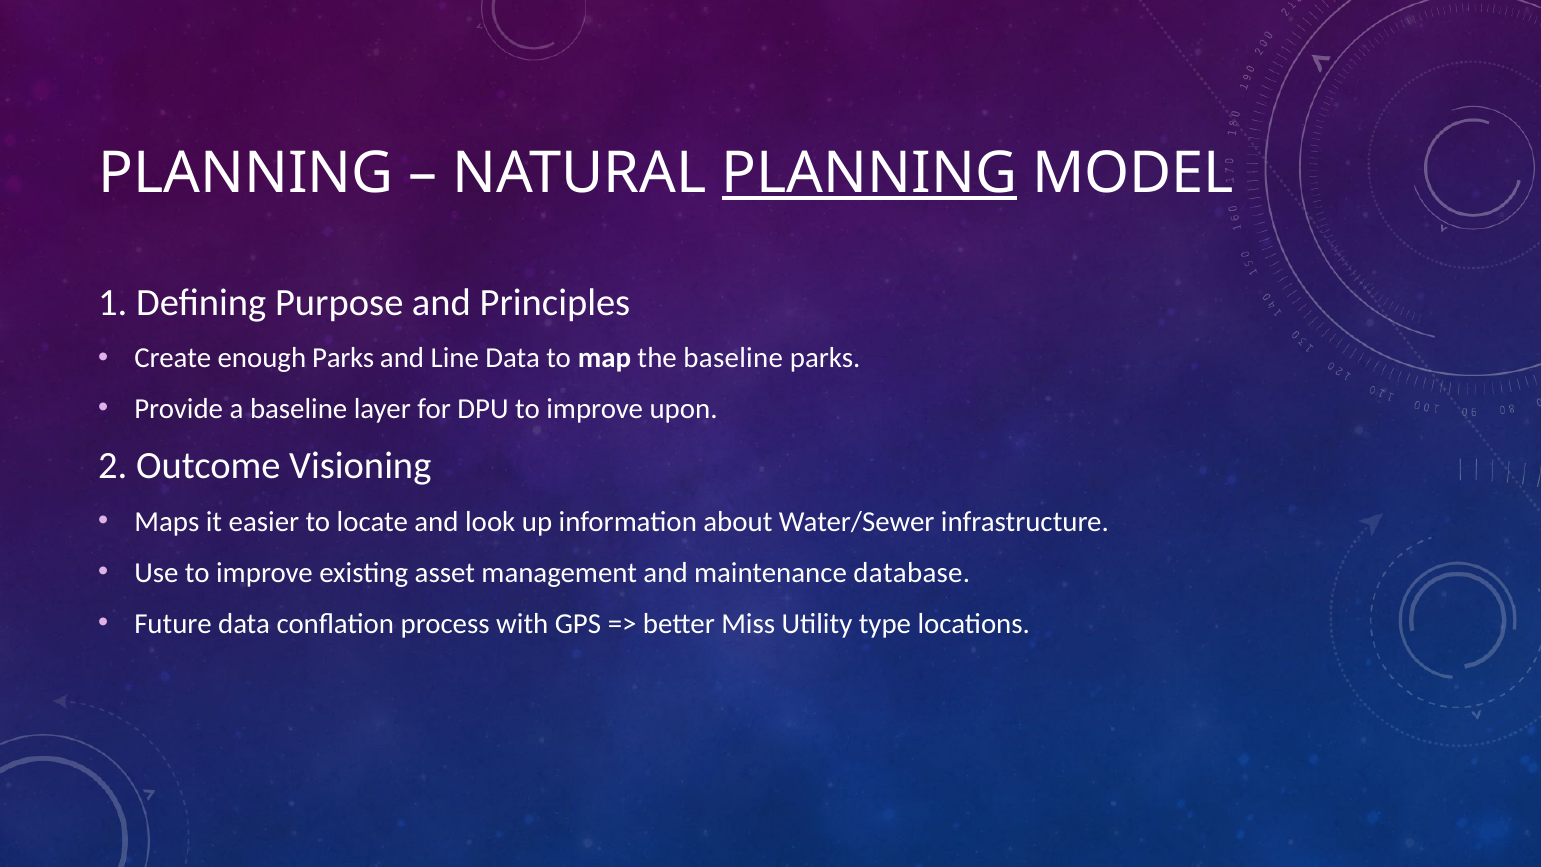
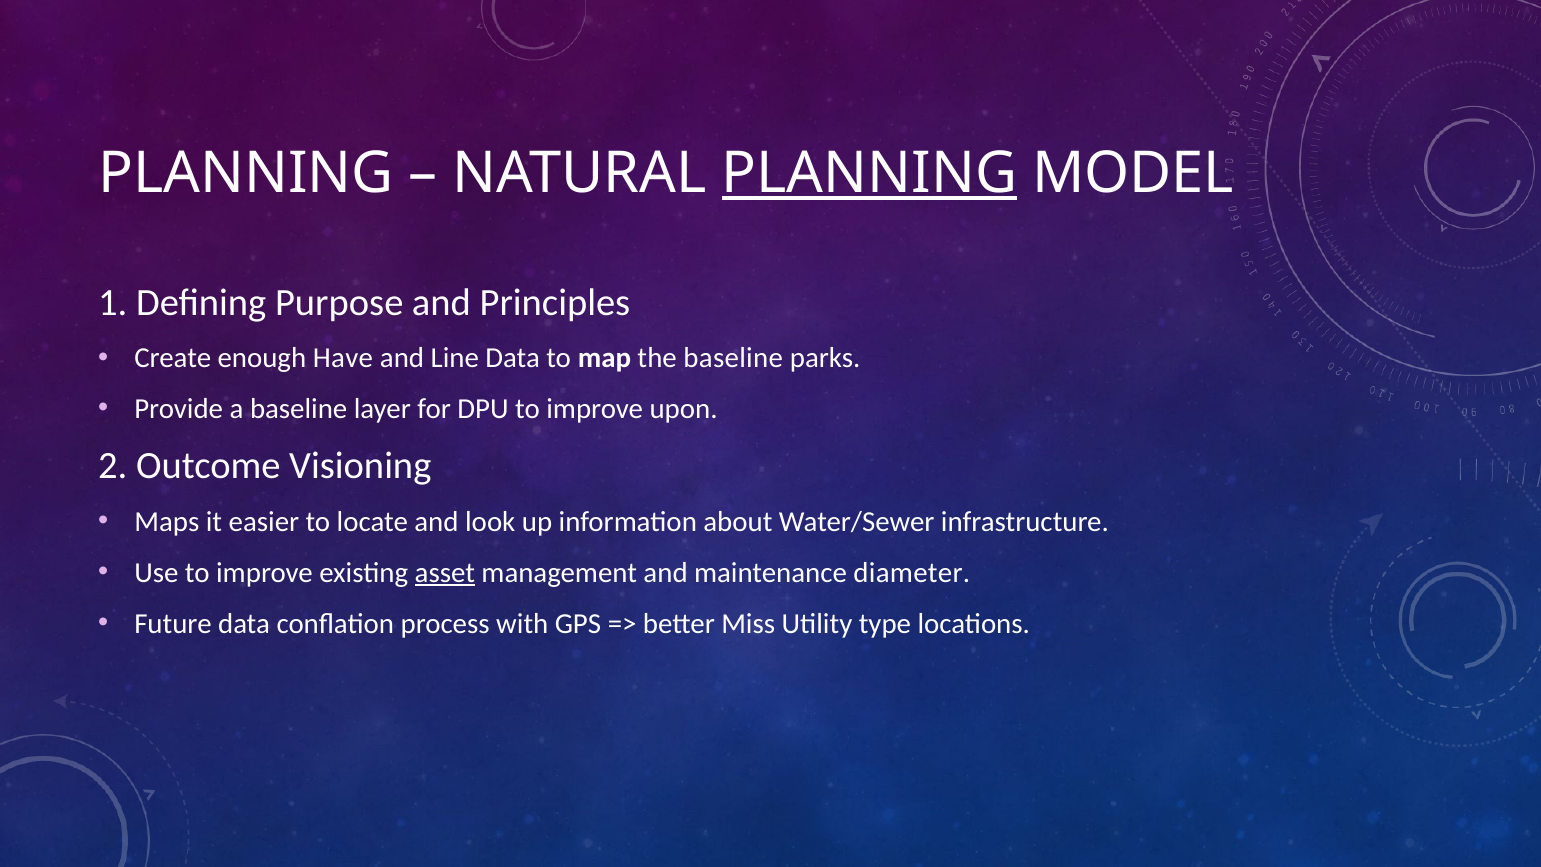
enough Parks: Parks -> Have (343, 358)
asset underline: none -> present (445, 573)
database: database -> diameter (912, 573)
